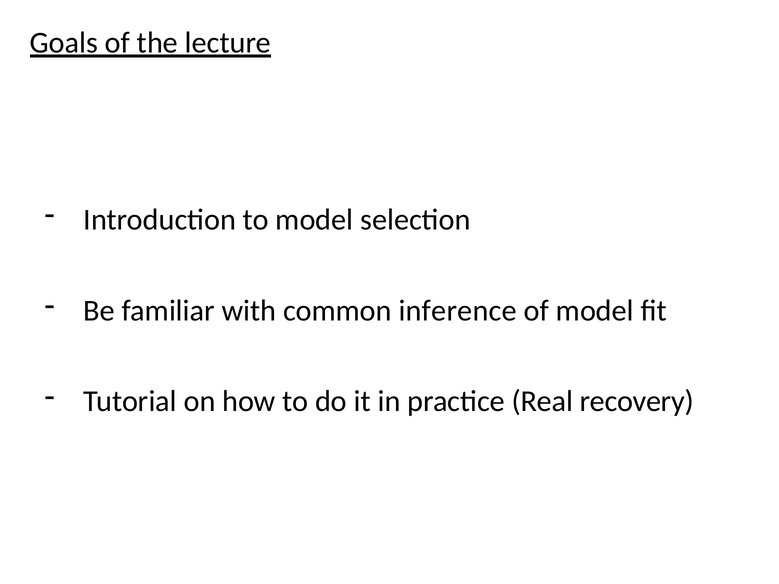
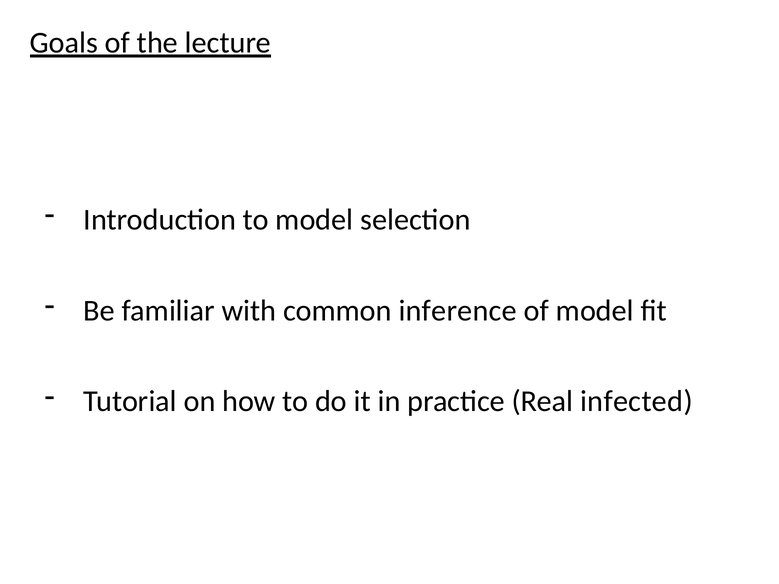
recovery: recovery -> infected (636, 402)
